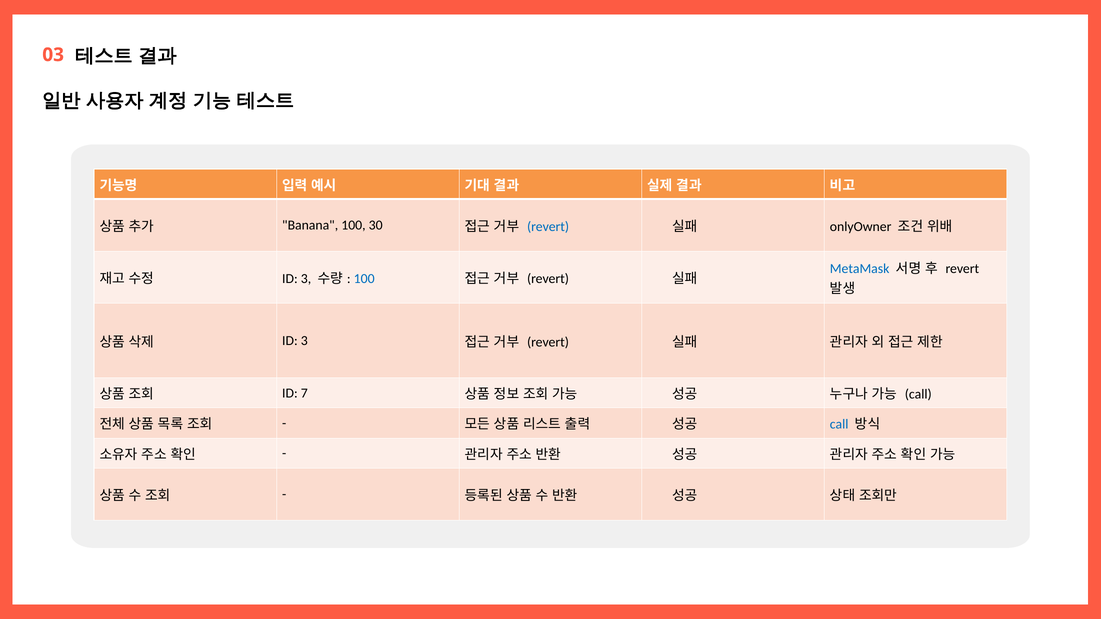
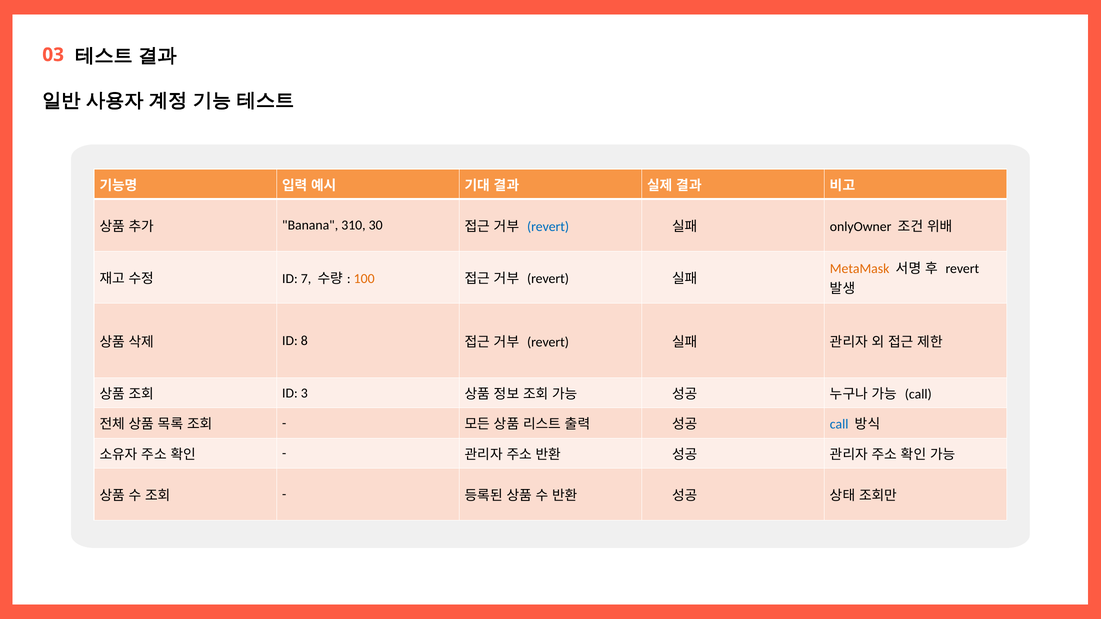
Banana 100: 100 -> 310 (353, 226)
MetaMask colour: blue -> orange (860, 269)
3: 3 -> 7 (306, 279)
100 colour: blue -> orange (364, 279)
3: 3 -> 8 (304, 341)
7: 7 -> 3 (304, 393)
